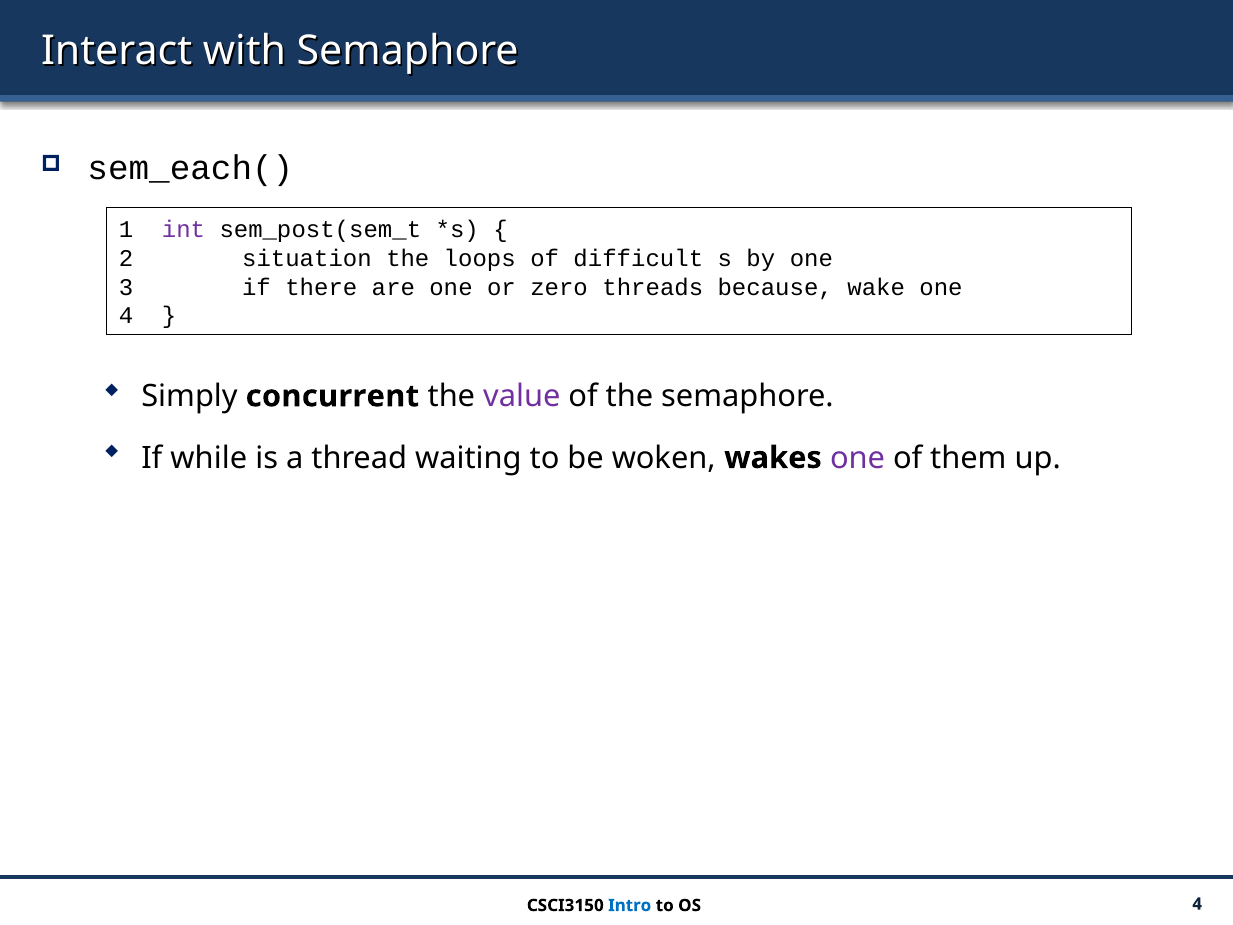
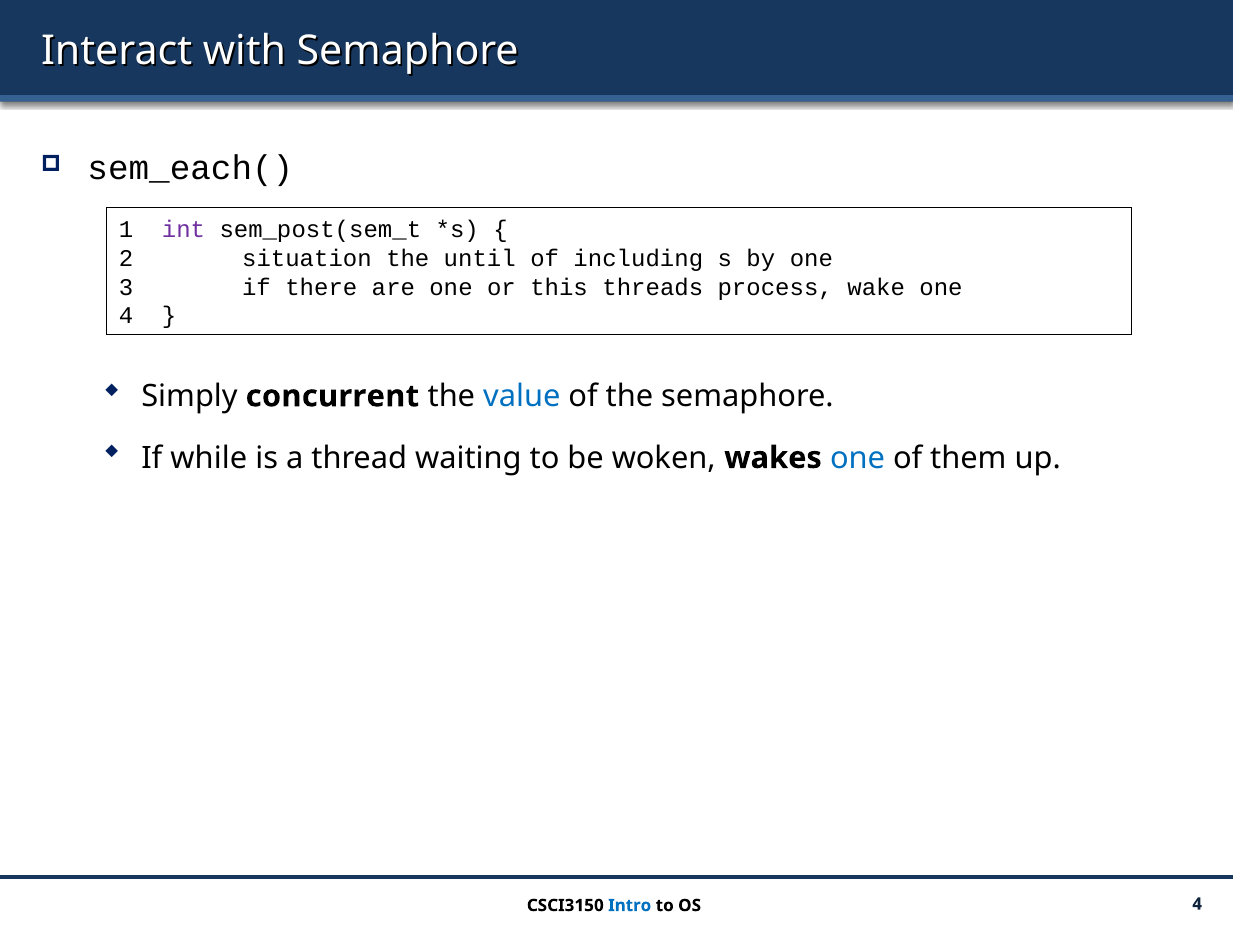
loops: loops -> until (480, 258)
difficult: difficult -> including (638, 258)
zero: zero -> this (559, 287)
because: because -> process (775, 287)
value colour: purple -> blue (522, 396)
one colour: purple -> blue (858, 458)
